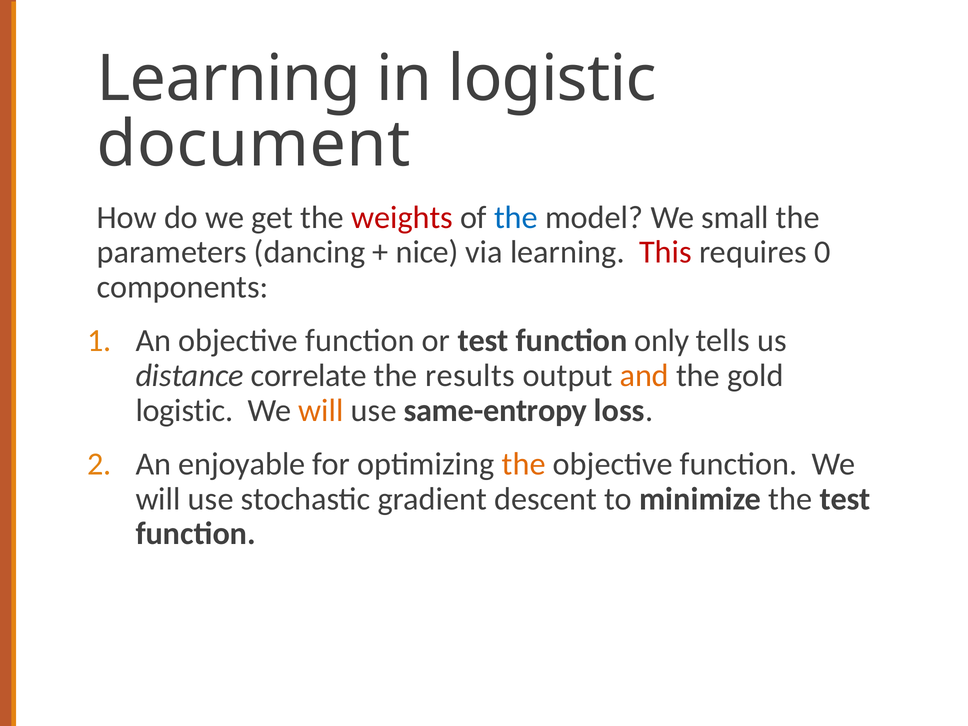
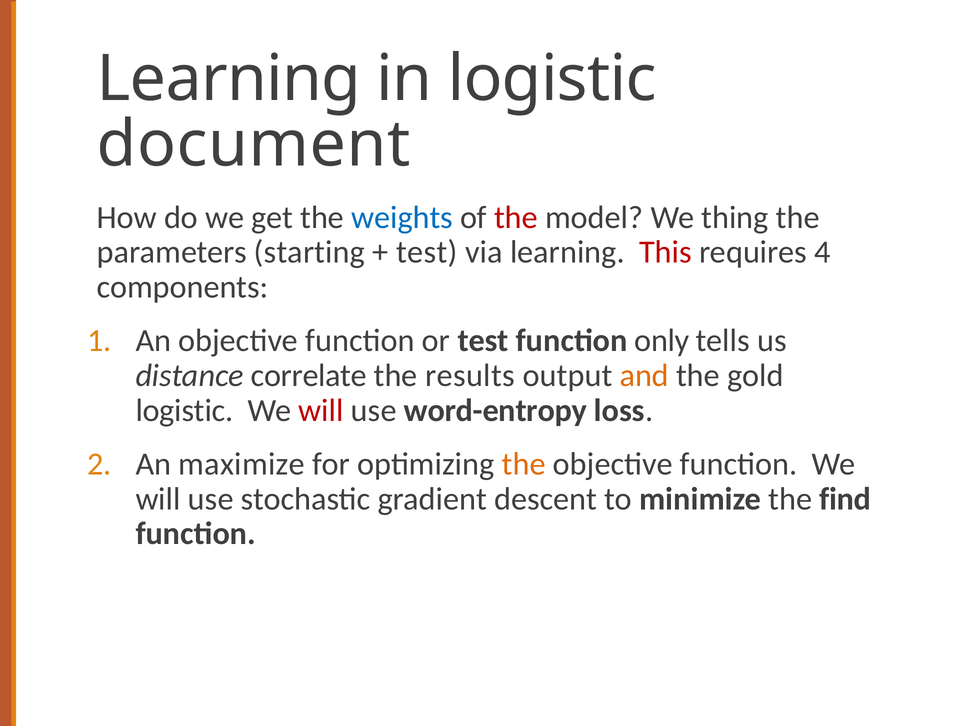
weights colour: red -> blue (402, 217)
the colour: blue -> red (516, 217)
small: small -> thing (735, 217)
dancing: dancing -> starting (310, 252)
nice: nice -> test (427, 252)
0: 0 -> 4 (822, 252)
will colour: orange -> red (321, 410)
same-entropy: same-entropy -> word-entropy (495, 410)
enjoyable: enjoyable -> maximize (242, 464)
the test: test -> find (845, 499)
